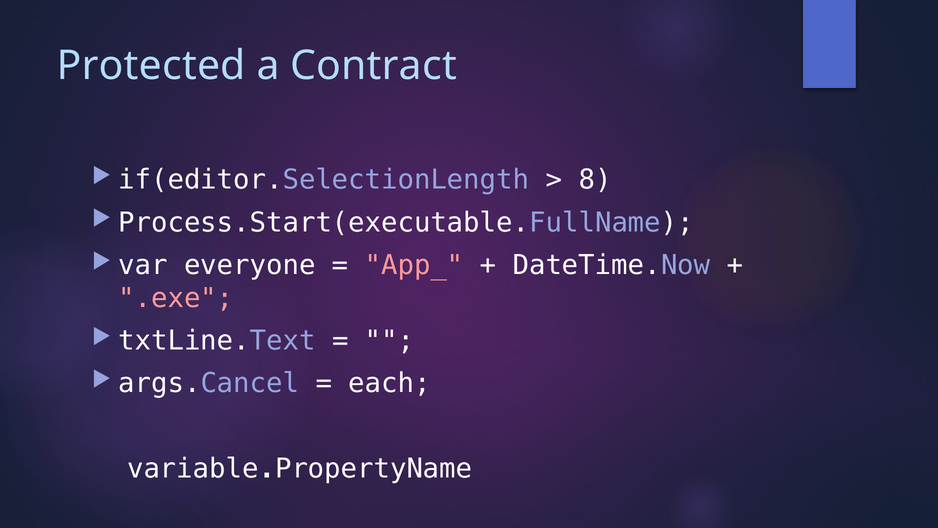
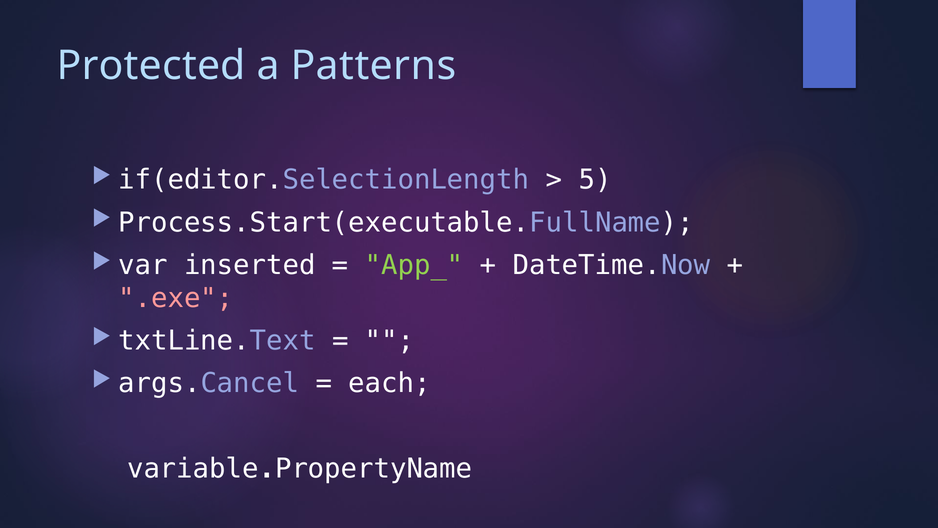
Contract: Contract -> Patterns (373, 66)
8: 8 -> 5 (595, 180)
everyone: everyone -> inserted (250, 265)
App_ colour: pink -> light green (414, 265)
